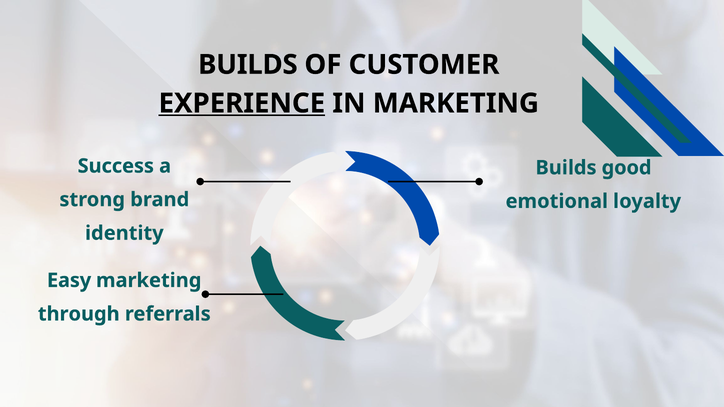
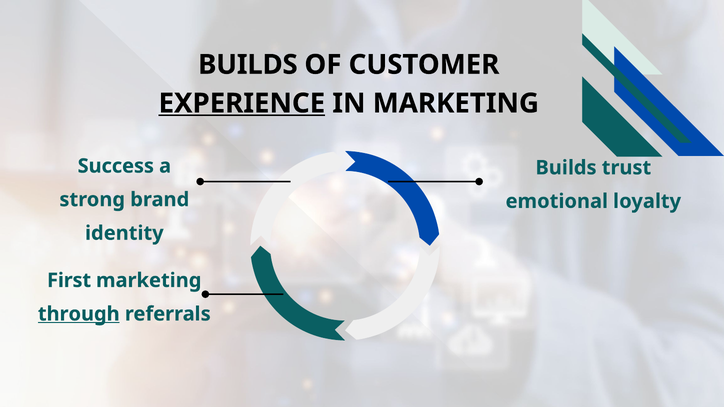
good: good -> trust (626, 168)
Easy: Easy -> First (69, 281)
through underline: none -> present (79, 314)
